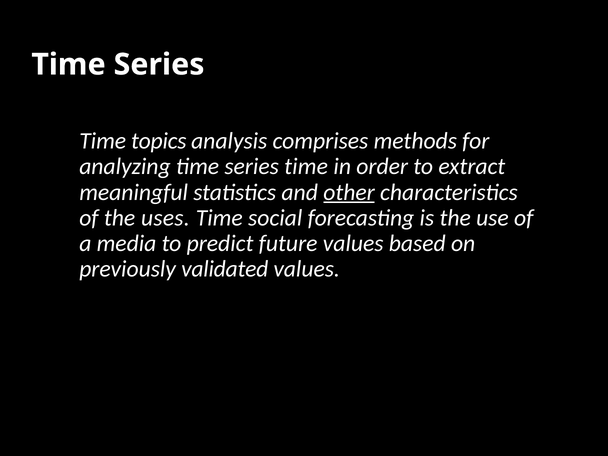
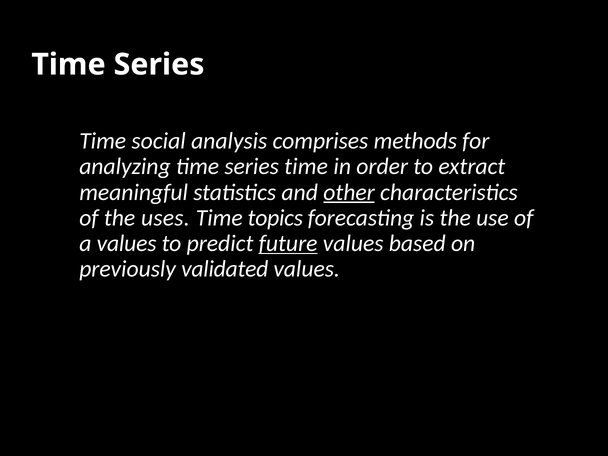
topics: topics -> social (159, 141)
social: social -> topics (275, 218)
a media: media -> values (127, 243)
future underline: none -> present (288, 243)
